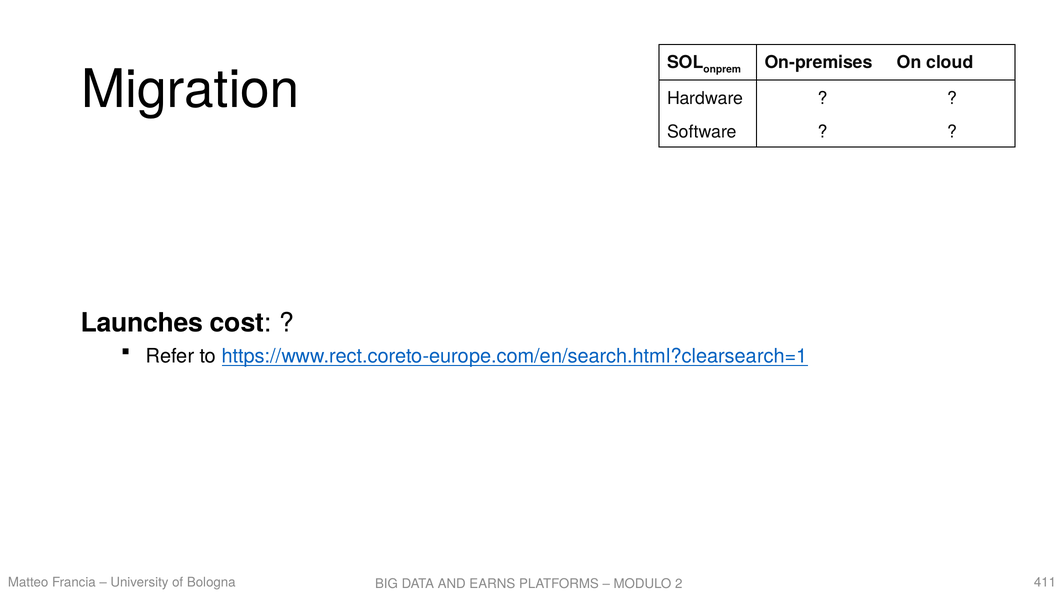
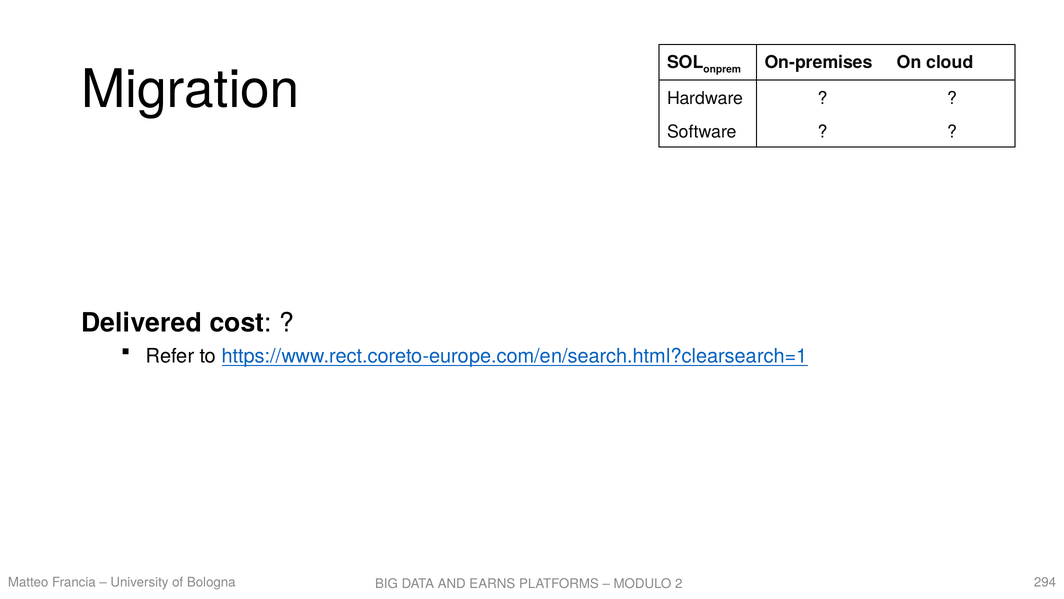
Launches: Launches -> Delivered (142, 322)
411: 411 -> 294 (1045, 582)
